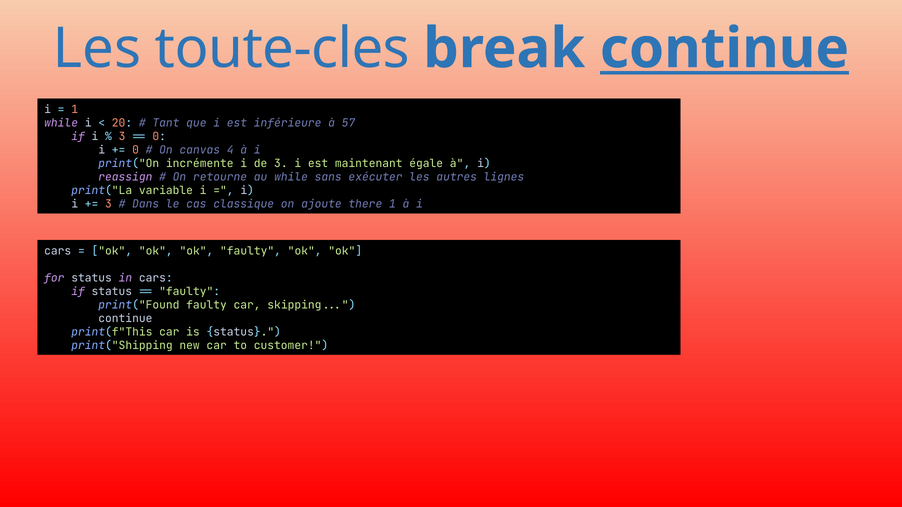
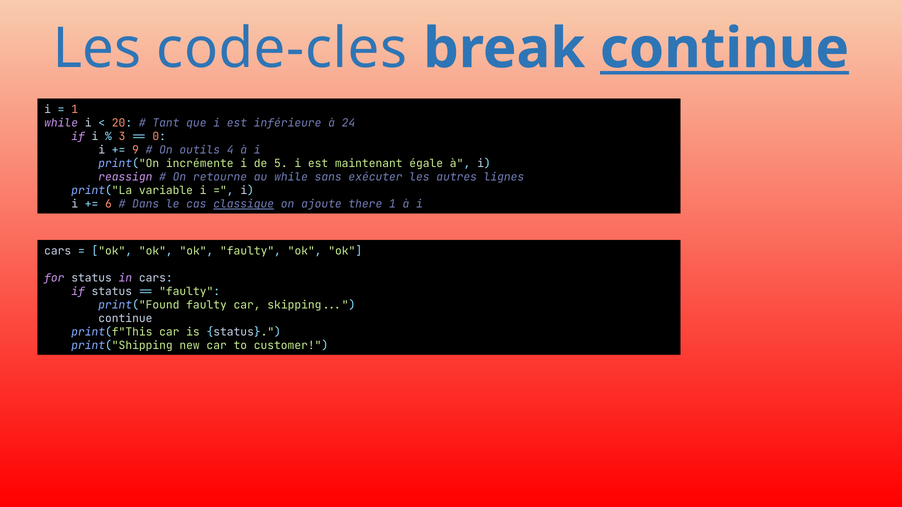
toute-cles: toute-cles -> code-cles (282, 49)
57: 57 -> 24 (348, 123)
0: 0 -> 9 (136, 150)
canvas: canvas -> outils (200, 150)
de 3: 3 -> 5 (281, 164)
3: 3 -> 6 (108, 204)
classique underline: none -> present (244, 204)
